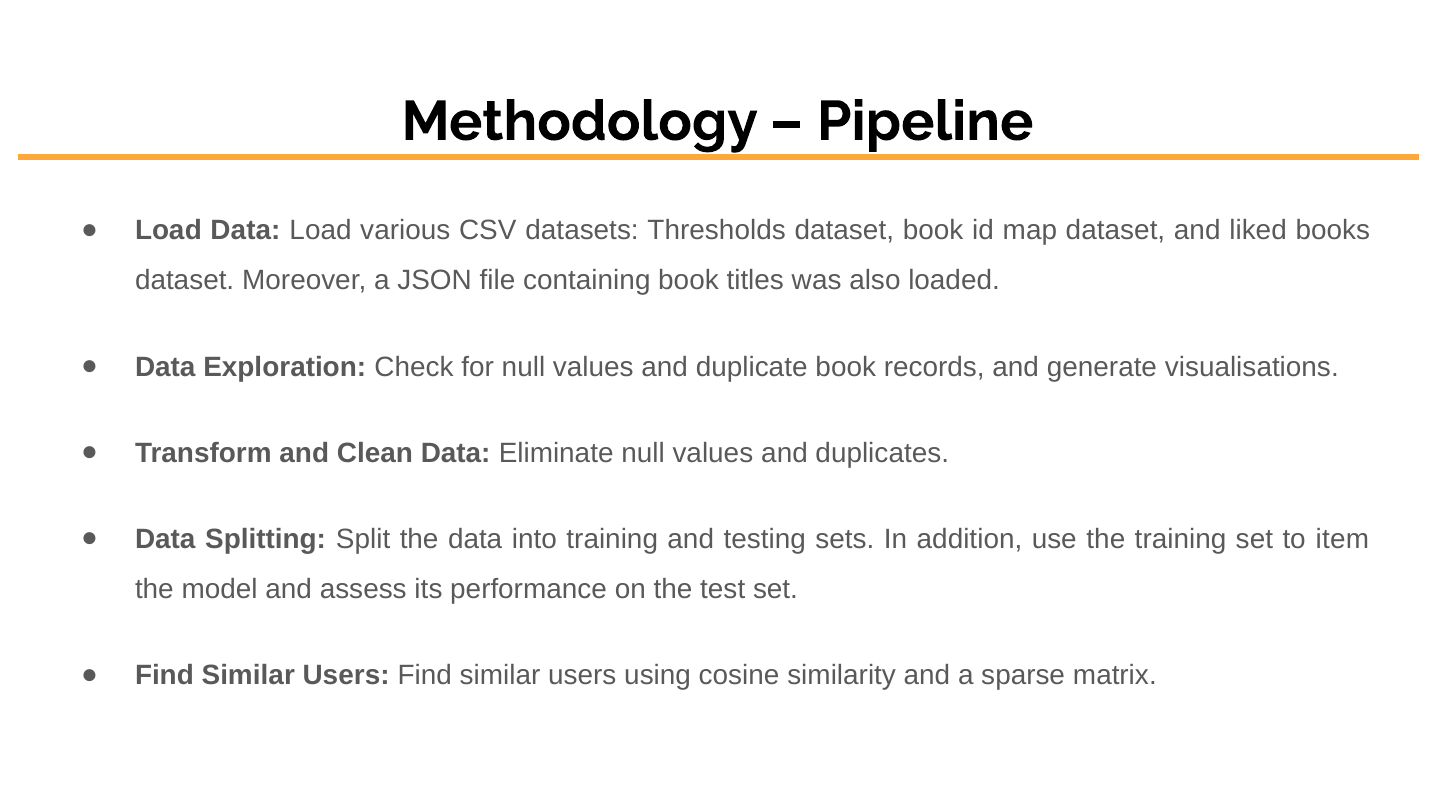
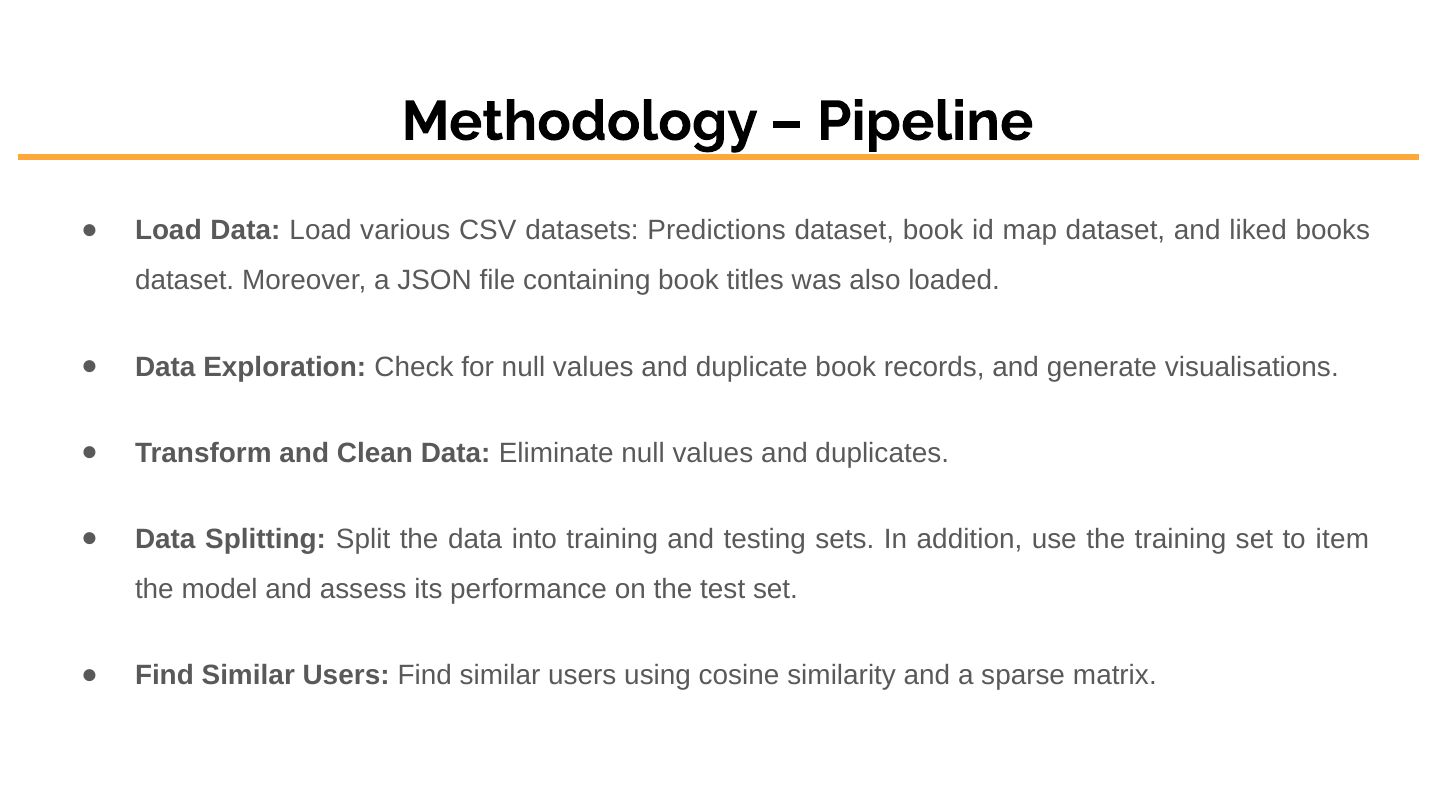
Thresholds: Thresholds -> Predictions (717, 231)
